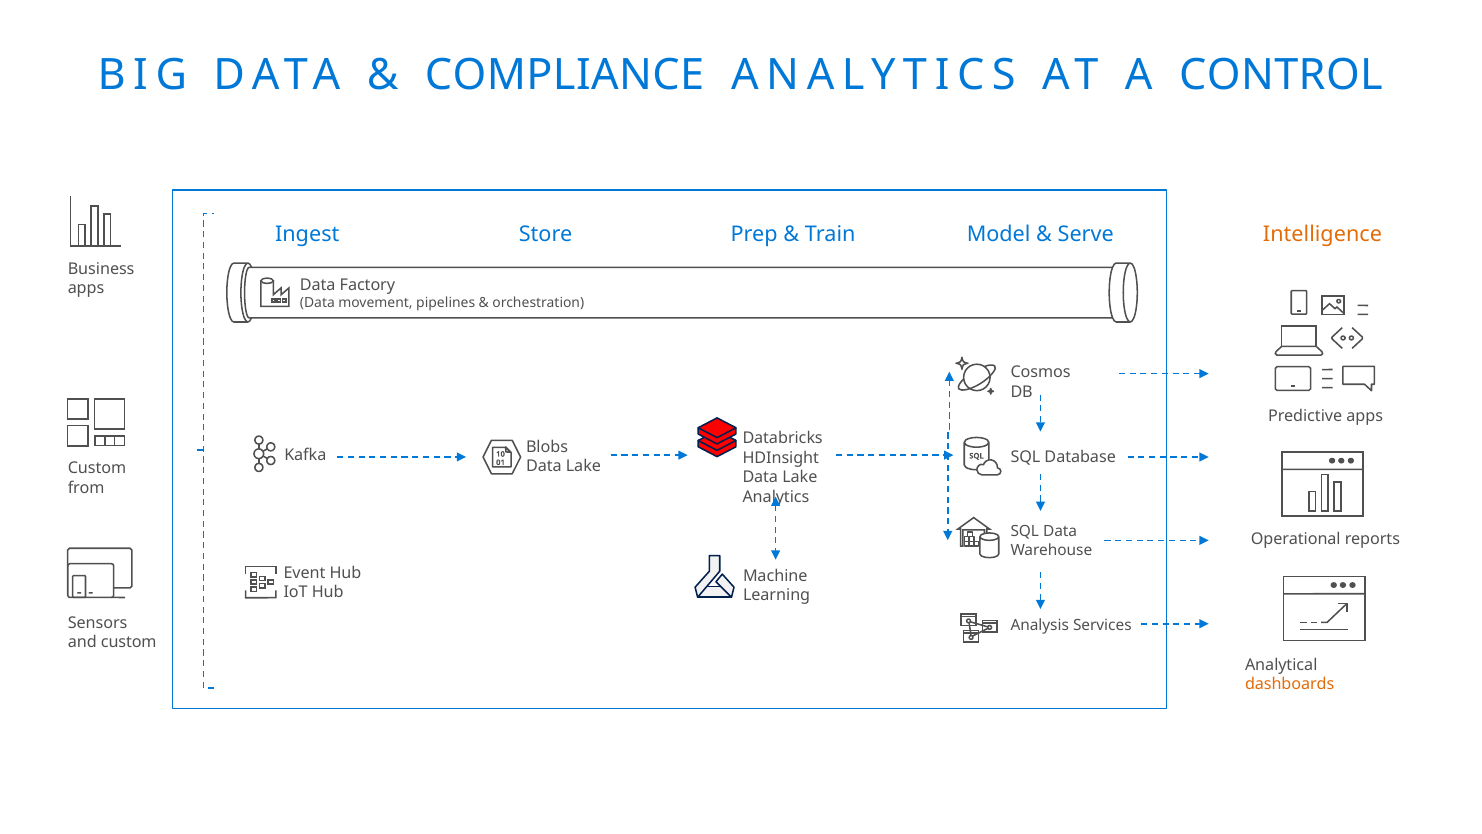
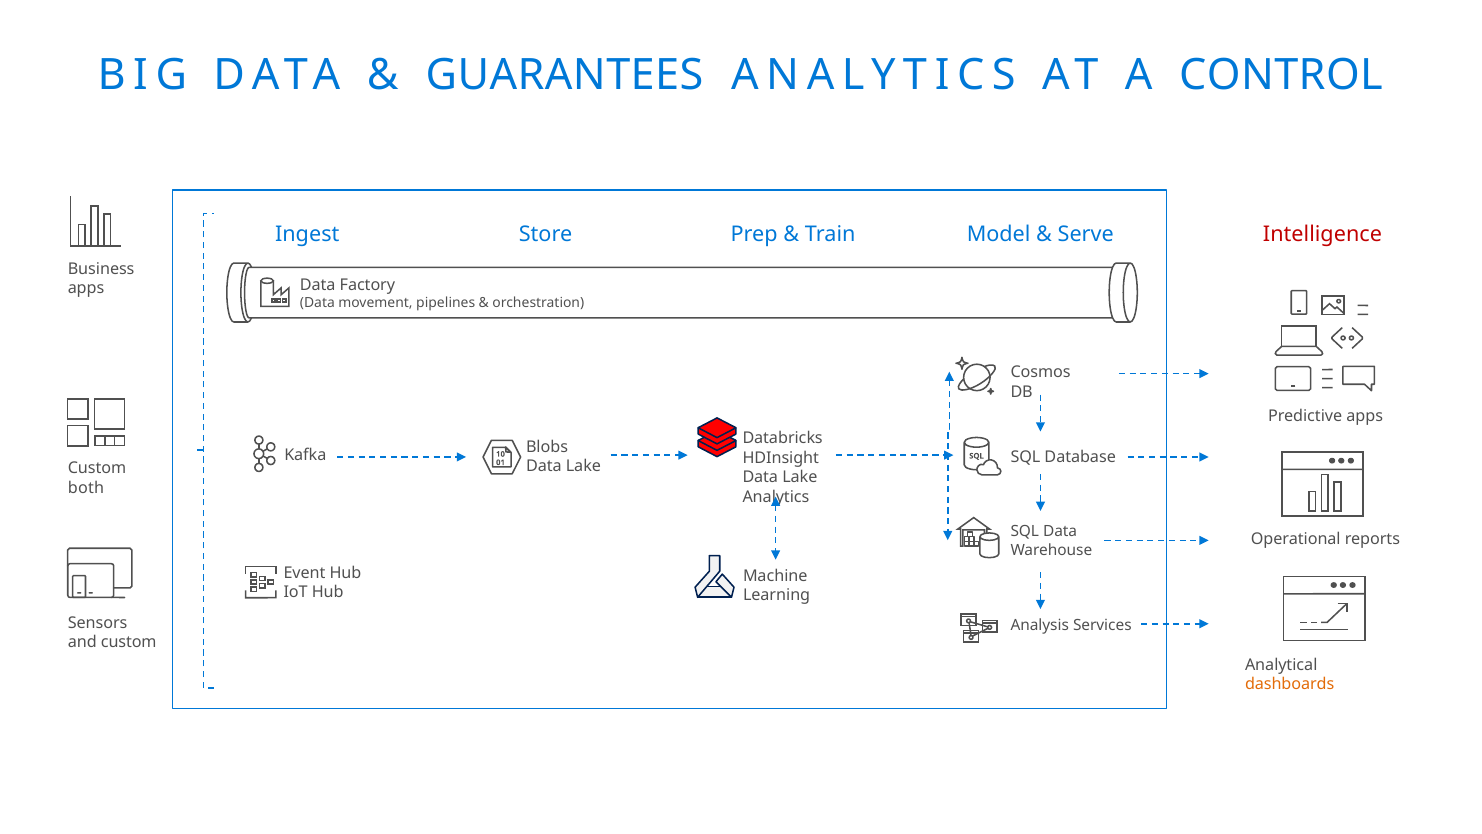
COMPLIANCE: COMPLIANCE -> GUARANTEES (565, 75)
Intelligence colour: orange -> red (1322, 235)
from: from -> both (86, 487)
